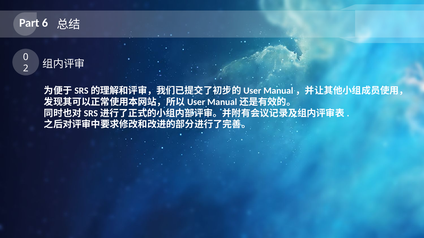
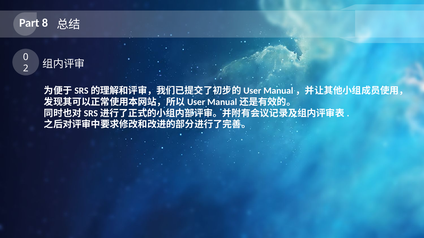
6: 6 -> 8 (45, 23)
